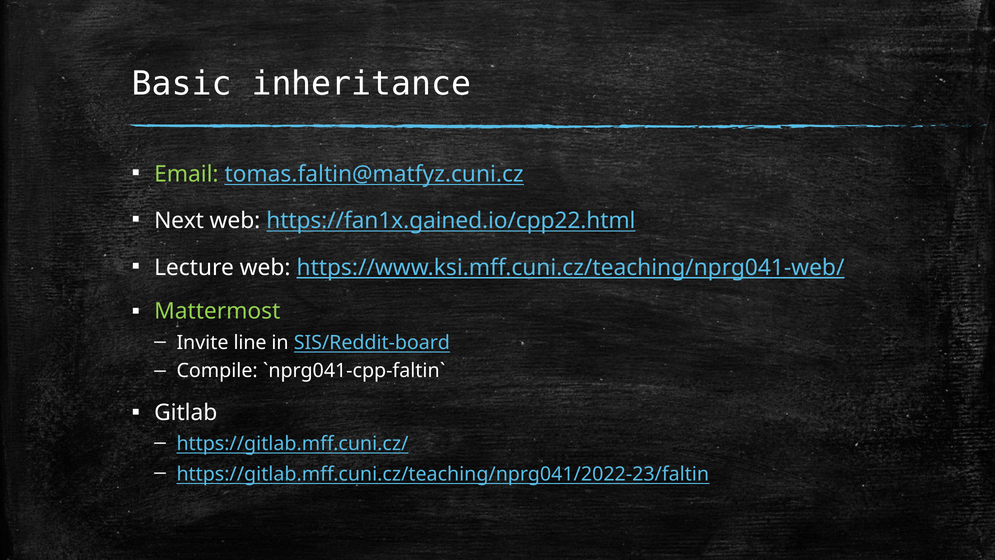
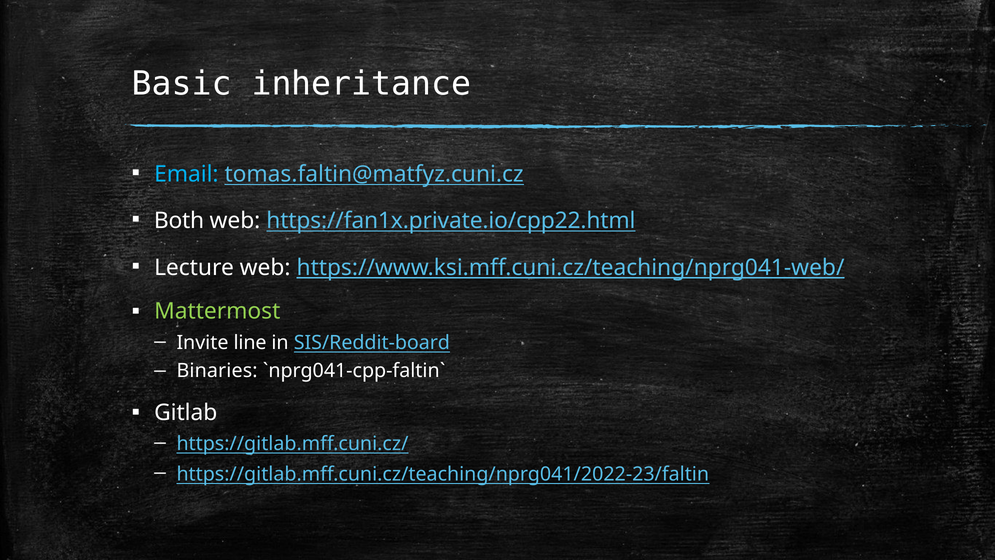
Email colour: light green -> light blue (186, 174)
Next: Next -> Both (179, 221)
https://fan1x.gained.io/cpp22.html: https://fan1x.gained.io/cpp22.html -> https://fan1x.private.io/cpp22.html (451, 221)
Compile: Compile -> Binaries (217, 371)
